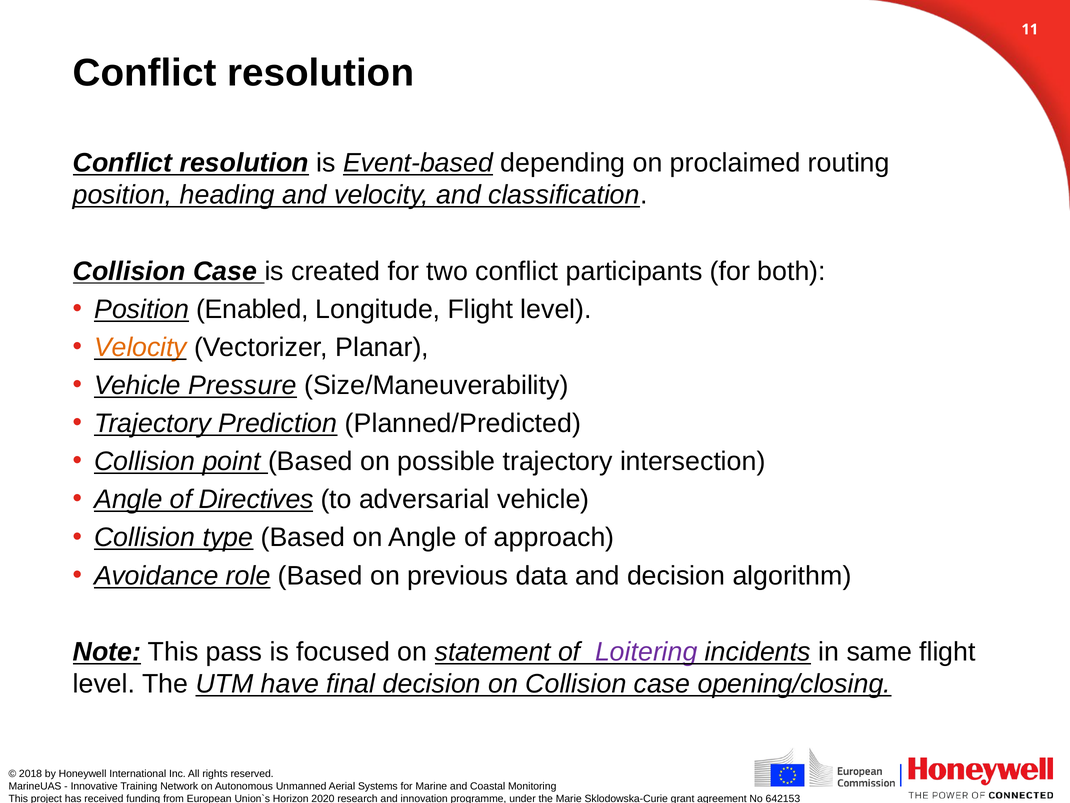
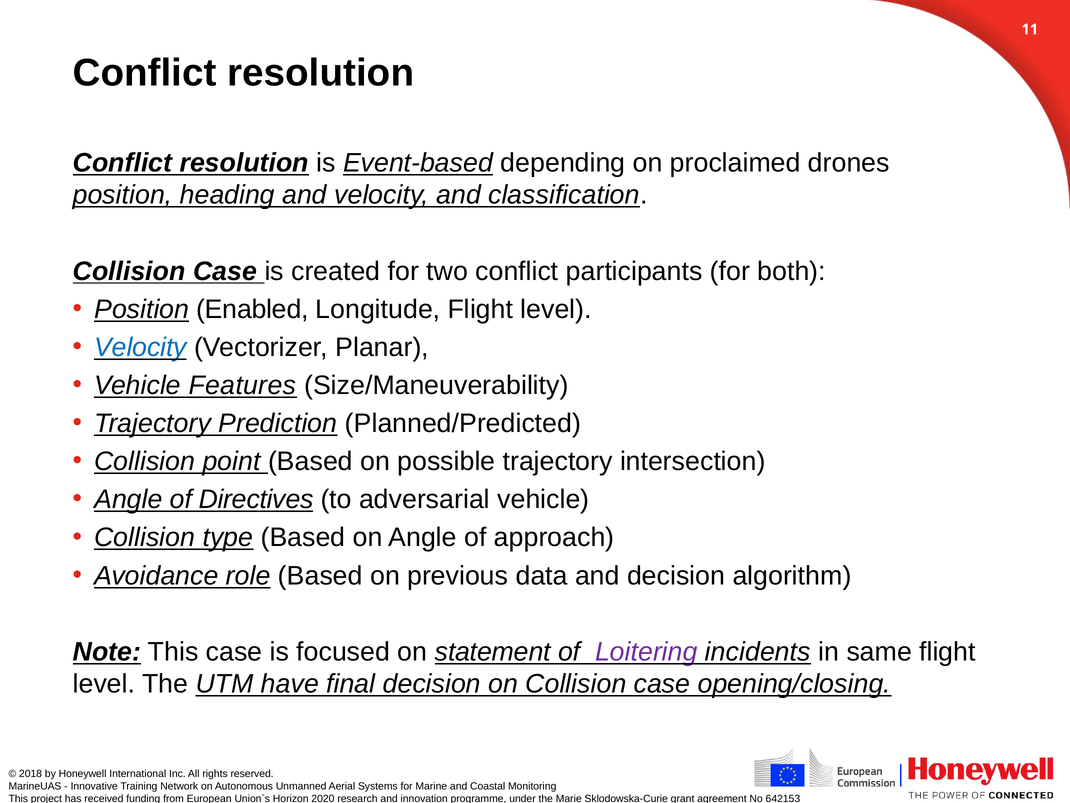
routing: routing -> drones (849, 163)
Velocity colour: orange -> blue (141, 347)
Pressure: Pressure -> Features (242, 385)
This pass: pass -> case (234, 651)
